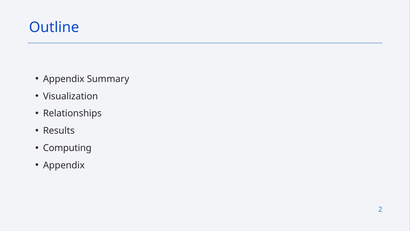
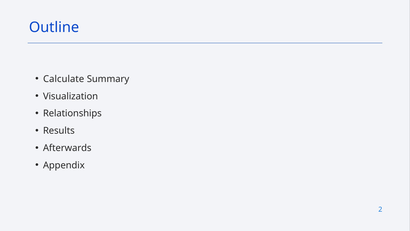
Appendix: Appendix -> Calculate (64, 79)
Computing: Computing -> Afterwards (67, 148)
